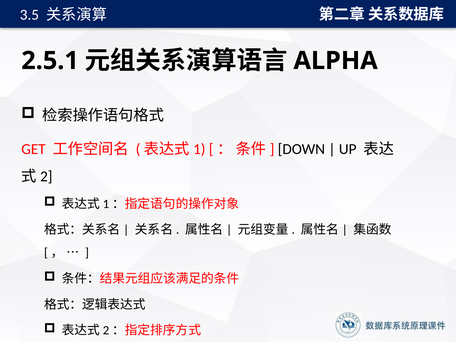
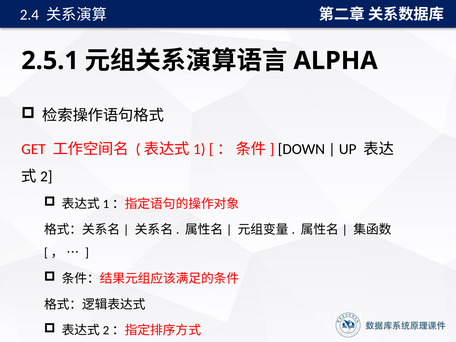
3.5: 3.5 -> 2.4 (29, 15)
